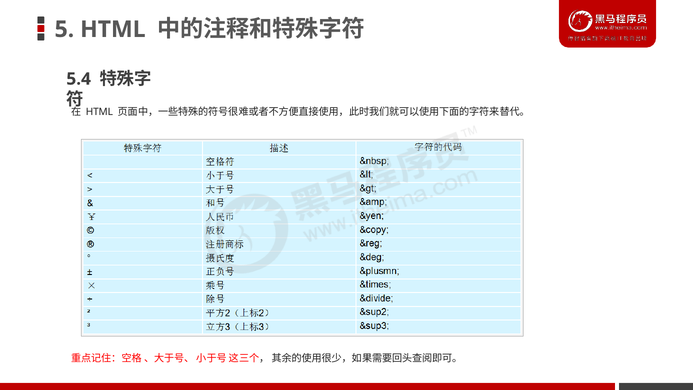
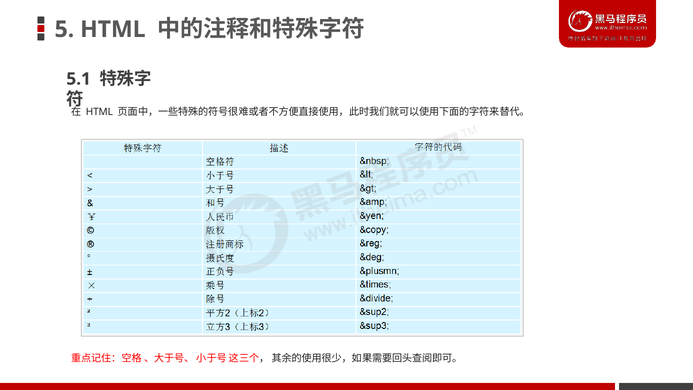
5.4: 5.4 -> 5.1 (79, 79)
